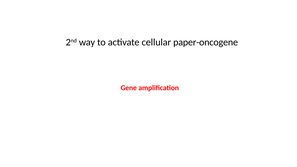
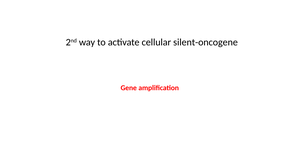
paper-oncogene: paper-oncogene -> silent-oncogene (206, 42)
